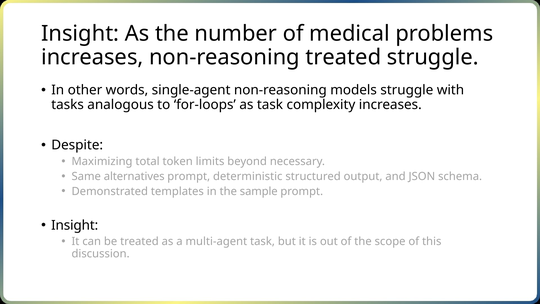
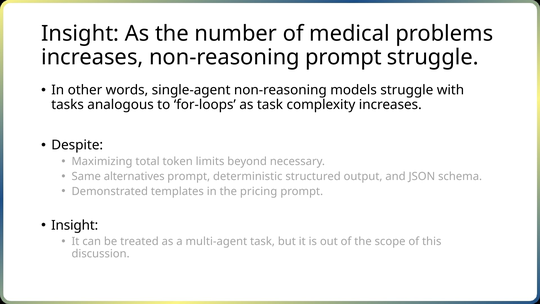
non-reasoning treated: treated -> prompt (343, 57)
sample: sample -> pricing (259, 191)
